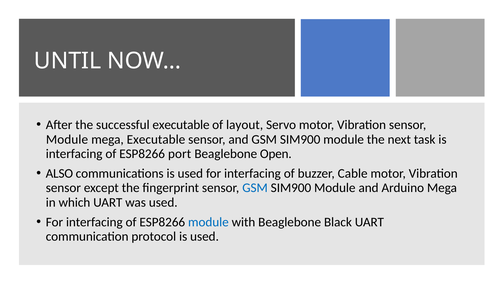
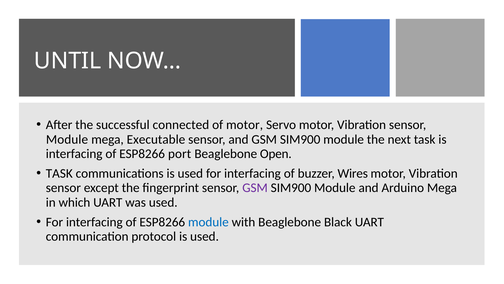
successful executable: executable -> connected (181, 125)
of layout: layout -> motor (245, 125)
ALSO: ALSO -> TASK (59, 173)
Cable: Cable -> Wires (353, 173)
GSM colour: blue -> purple (255, 188)
